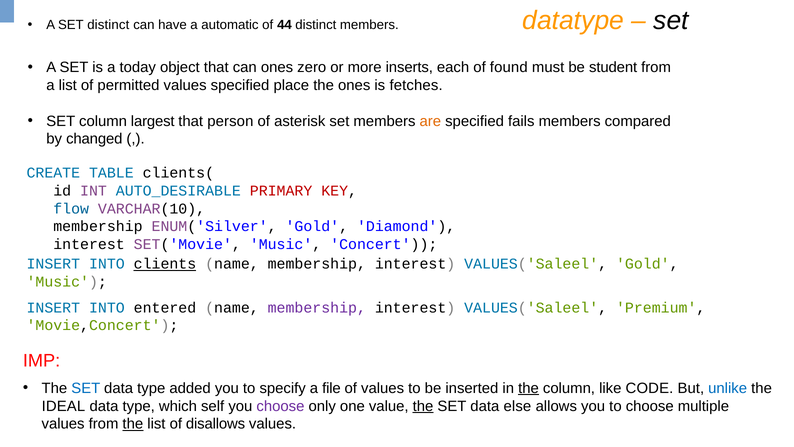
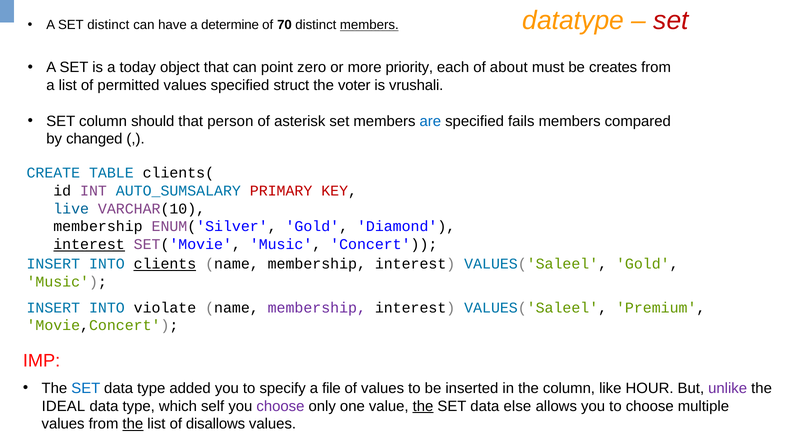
set colour: black -> red (671, 21)
automatic: automatic -> determine (230, 25)
44: 44 -> 70 (285, 25)
members underline: none -> present (369, 25)
can ones: ones -> point (277, 67)
inserts: inserts -> priority (409, 67)
found: found -> about (509, 67)
student: student -> creates (613, 67)
place: place -> struct (291, 85)
the ones: ones -> voter (354, 85)
fetches: fetches -> vrushali (416, 85)
largest: largest -> should (153, 121)
are colour: orange -> blue (430, 121)
AUTO_DESIRABLE: AUTO_DESIRABLE -> AUTO_SUMSALARY (178, 191)
flow: flow -> live (71, 208)
interest underline: none -> present (89, 244)
entered: entered -> violate (165, 307)
the underline: present -> none (529, 388)
CODE: CODE -> HOUR (650, 388)
unlike colour: blue -> purple (728, 388)
